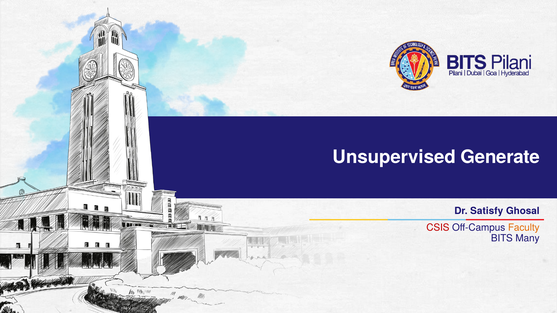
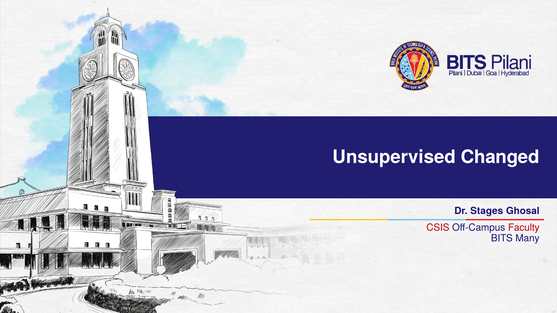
Generate: Generate -> Changed (500, 157)
Satisfy: Satisfy -> Stages (487, 211)
Faculty colour: orange -> red (524, 228)
